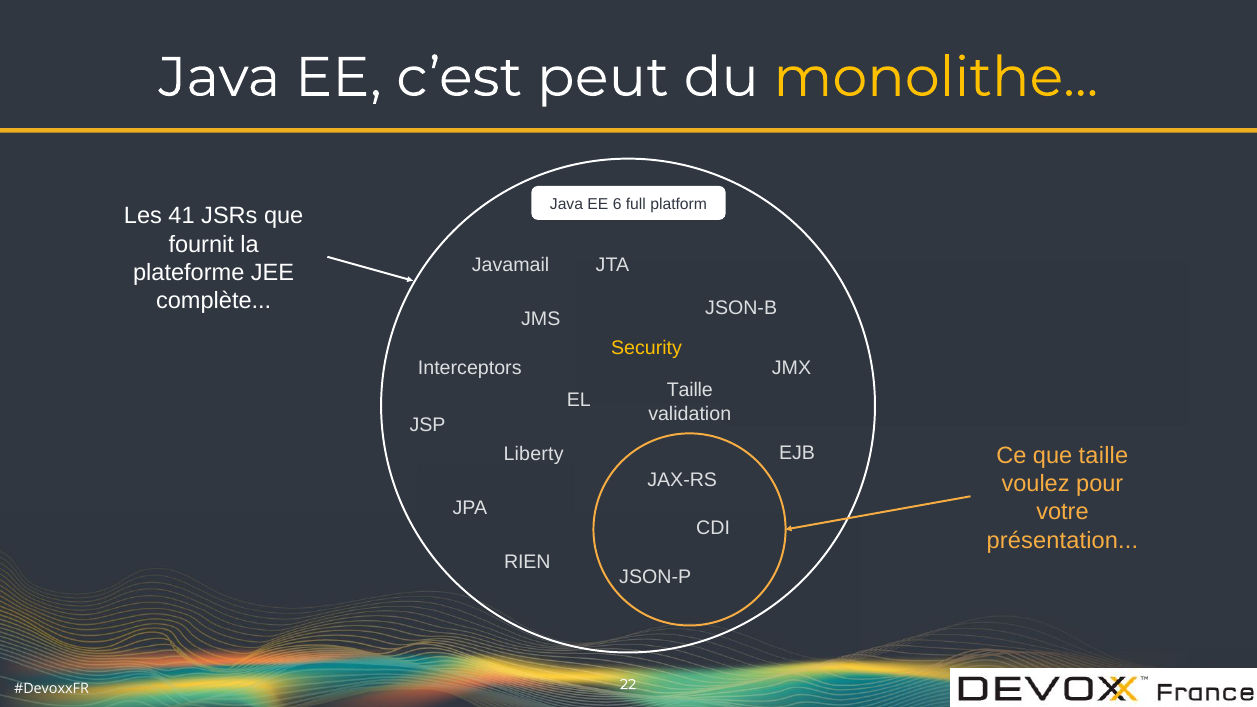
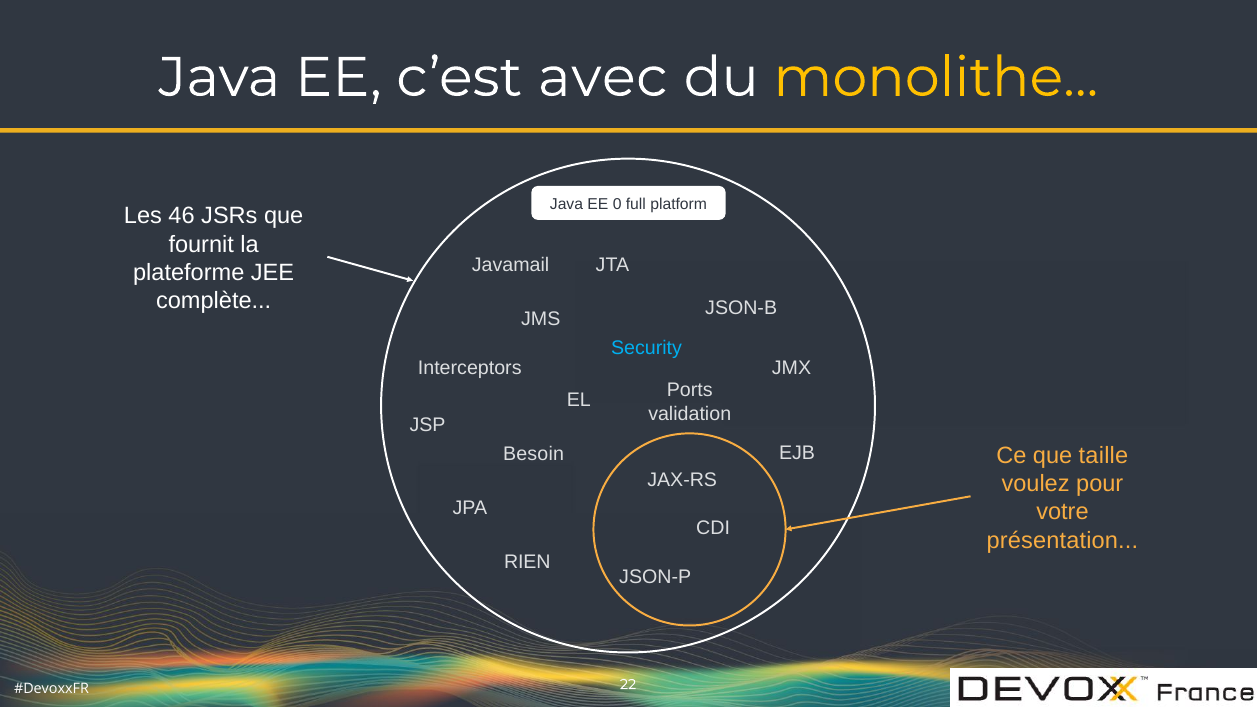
peut: peut -> avec (603, 77)
6: 6 -> 0 (617, 204)
41: 41 -> 46 (182, 216)
Security colour: yellow -> light blue (646, 348)
Taille: Taille -> Ports (690, 390)
Liberty: Liberty -> Besoin (534, 454)
